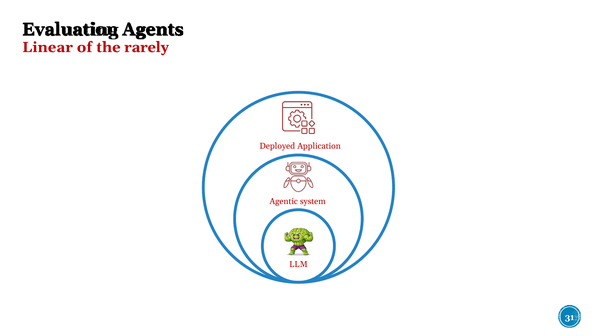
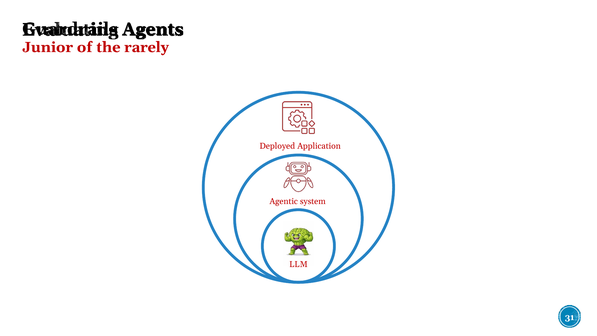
Evaluation: Evaluation -> Guardrails (70, 29)
Linear: Linear -> Junior (48, 47)
